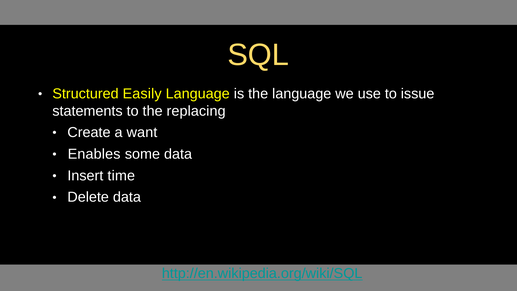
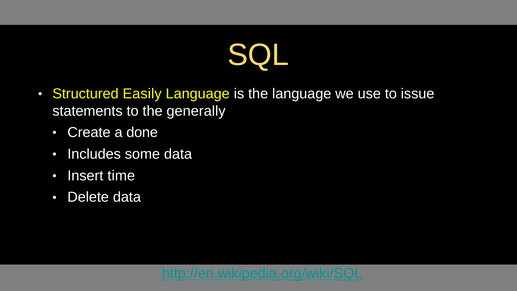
replacing: replacing -> generally (196, 111)
want: want -> done (142, 132)
Enables: Enables -> Includes (94, 154)
